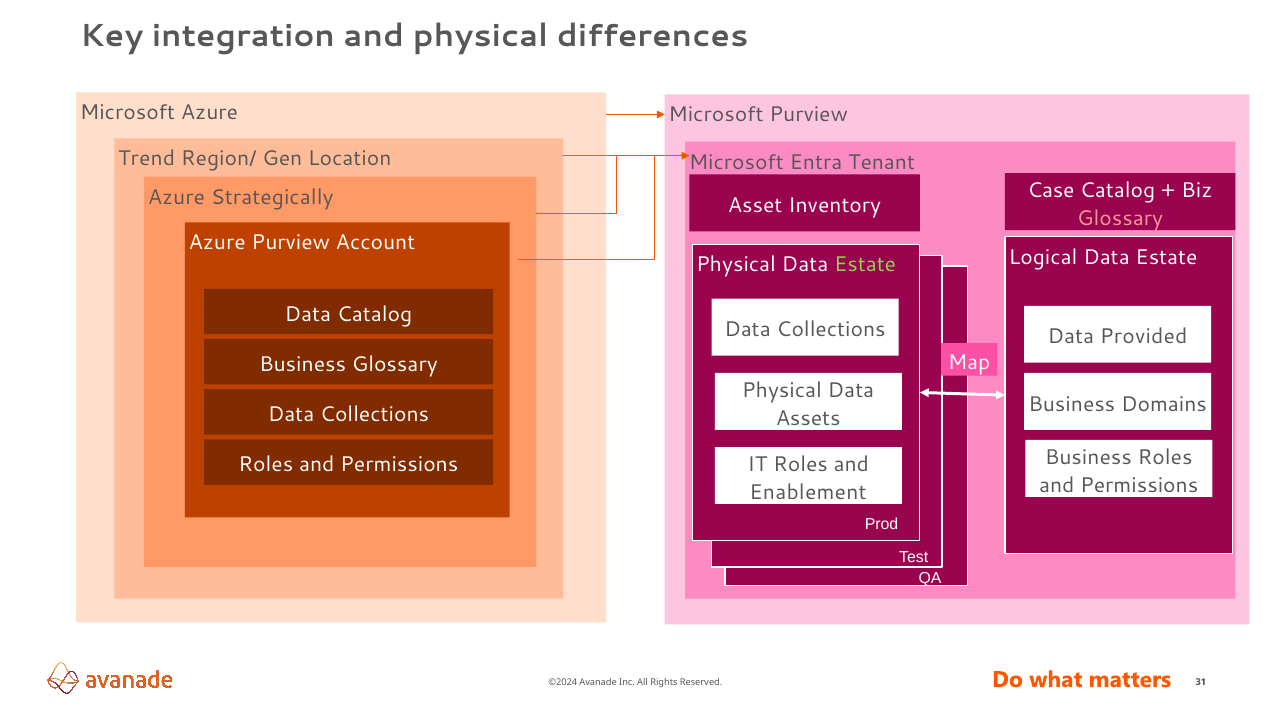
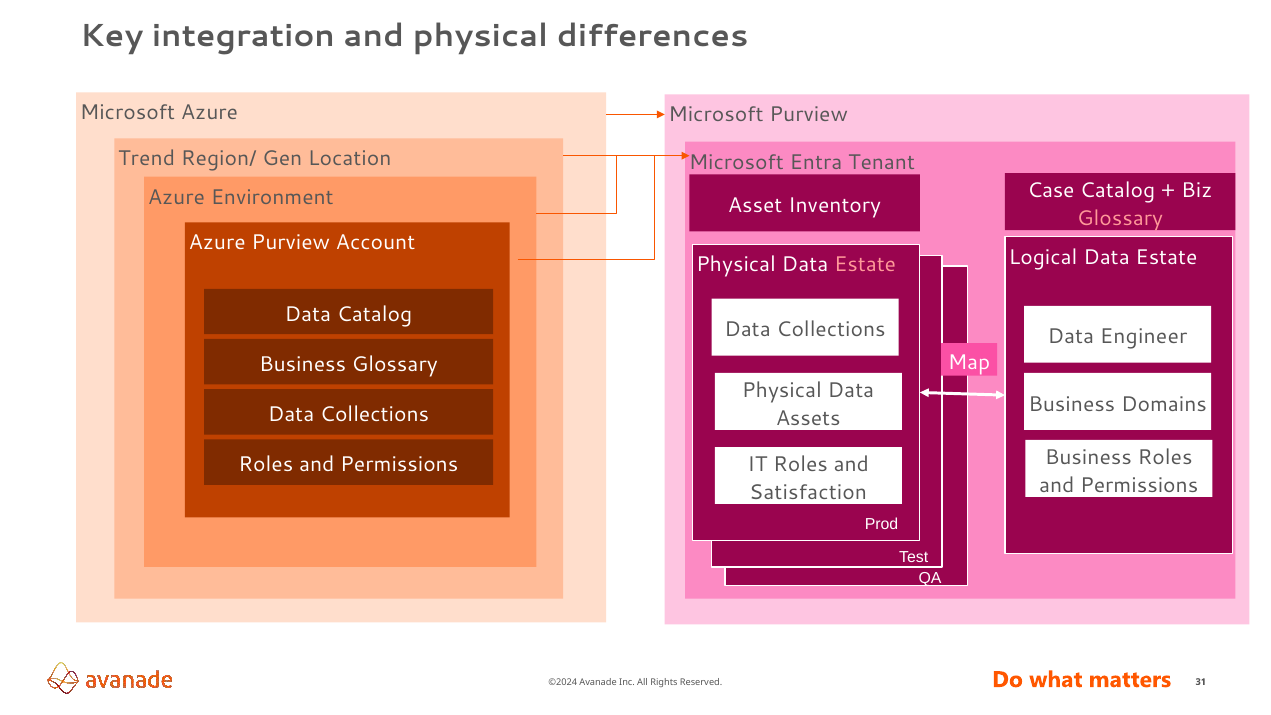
Strategically: Strategically -> Environment (272, 197)
Estate colour: light green -> pink (865, 265)
Provided: Provided -> Engineer (1144, 337)
Enablement: Enablement -> Satisfaction (808, 492)
